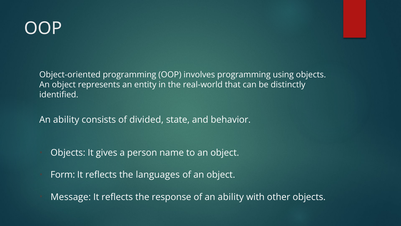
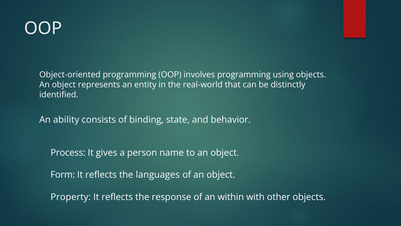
divided: divided -> binding (146, 119)
Objects: Objects -> Process (68, 153)
Message: Message -> Property (71, 197)
of an ability: ability -> within (231, 197)
